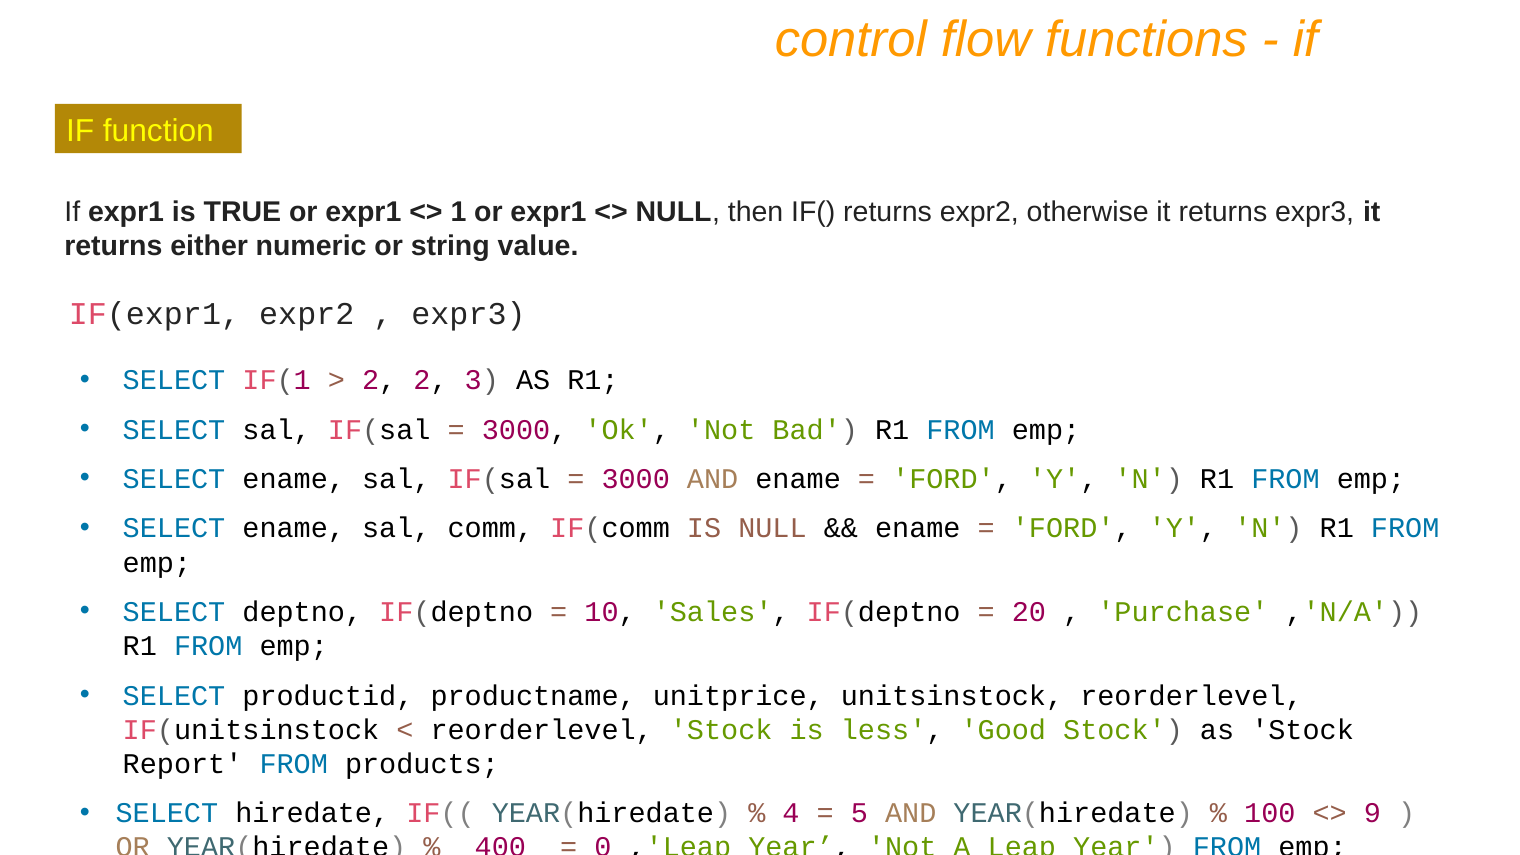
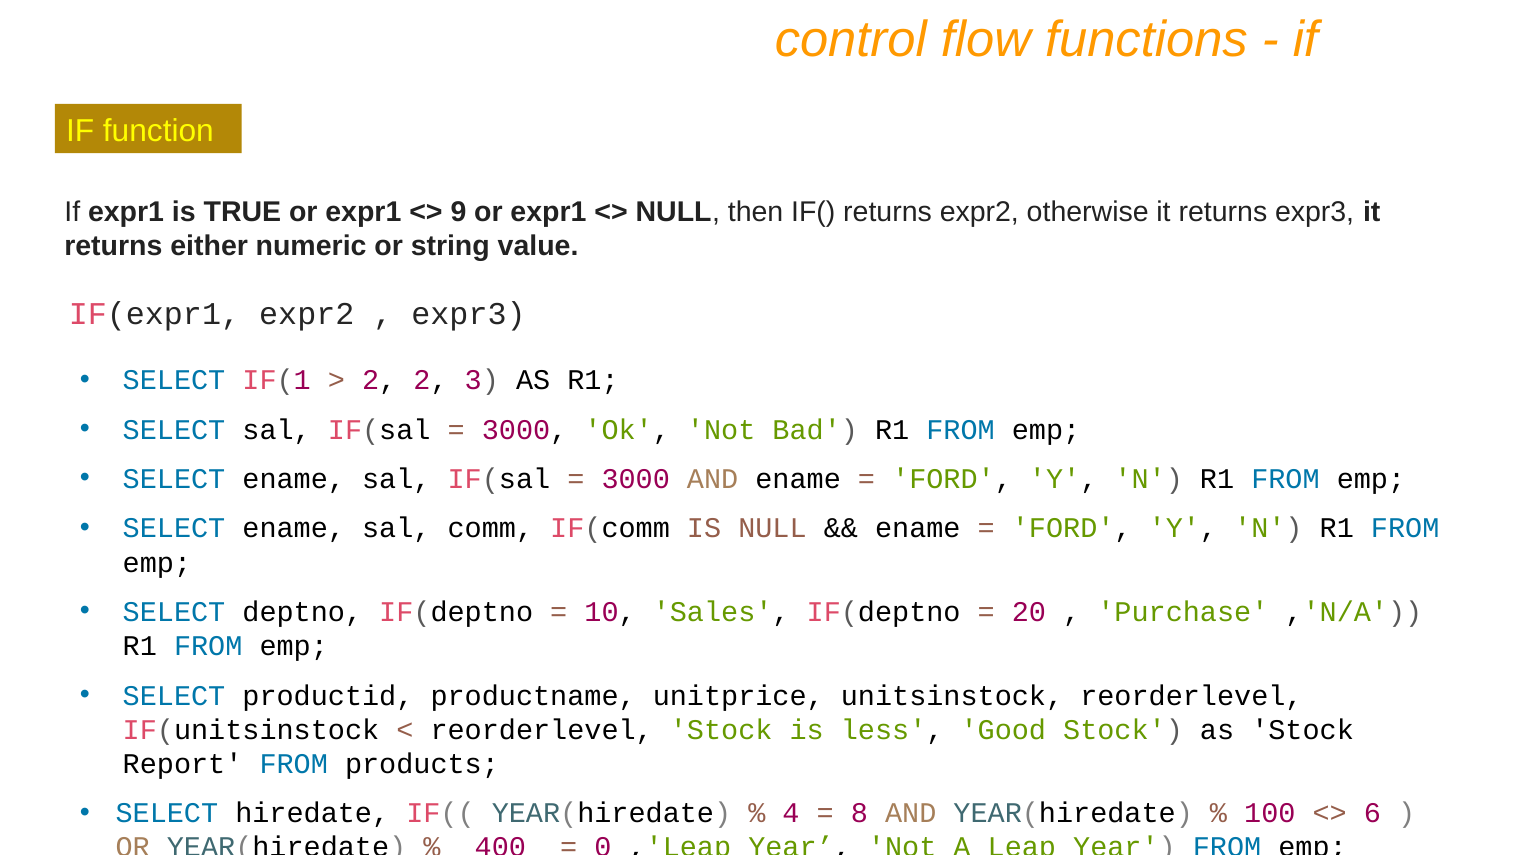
1: 1 -> 9 (458, 212)
5: 5 -> 8 (859, 813)
9: 9 -> 6 (1372, 813)
